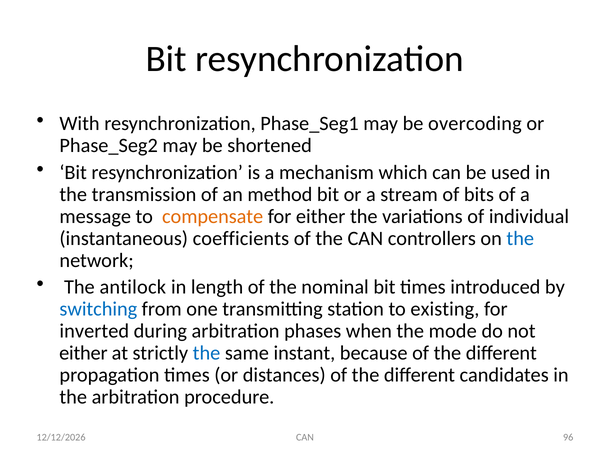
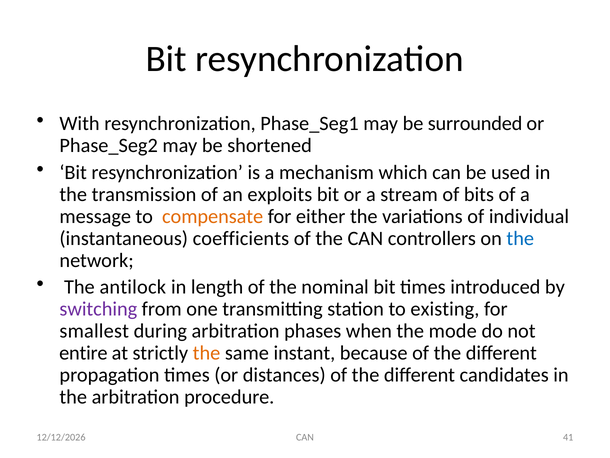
overcoding: overcoding -> surrounded (475, 123)
method: method -> exploits (280, 194)
switching colour: blue -> purple (98, 309)
inverted: inverted -> smallest (94, 331)
either: either -> entire (83, 353)
the colour: blue -> orange (207, 353)
96: 96 -> 41 (568, 437)
